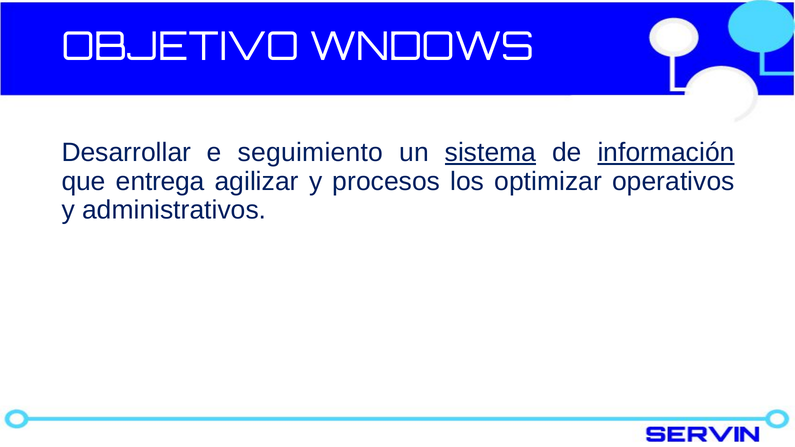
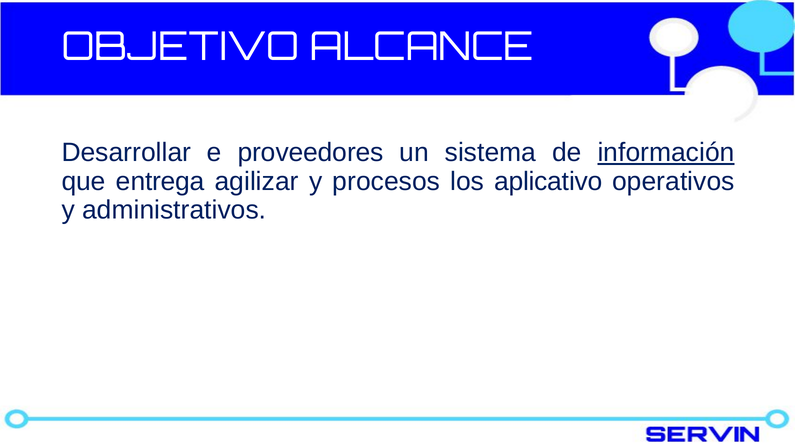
WNDOWS: WNDOWS -> ALCANCE (422, 47)
seguimiento: seguimiento -> proveedores (311, 153)
sistema underline: present -> none (490, 153)
optimizar: optimizar -> aplicativo (548, 181)
